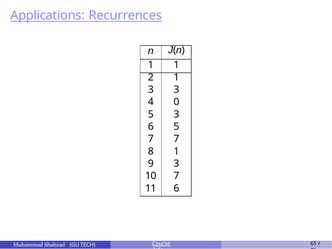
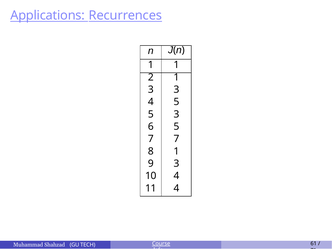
4 0: 0 -> 5 (176, 102)
10 7: 7 -> 4 (176, 176)
11 6: 6 -> 4 (176, 188)
